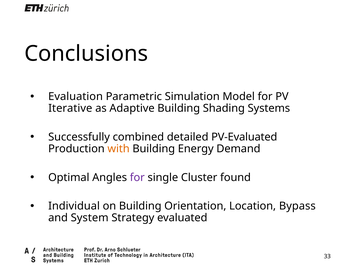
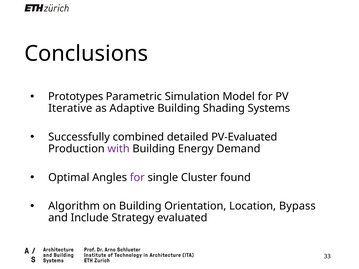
Evaluation: Evaluation -> Prototypes (76, 97)
with colour: orange -> purple (119, 149)
Individual: Individual -> Algorithm (74, 206)
System: System -> Include (90, 218)
